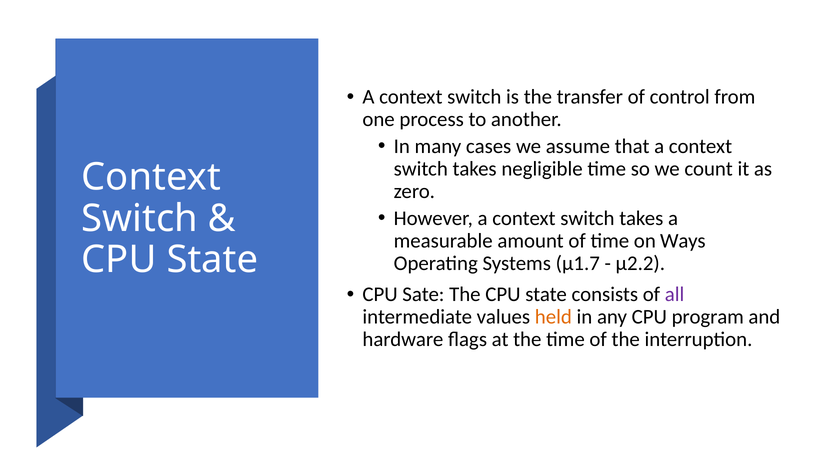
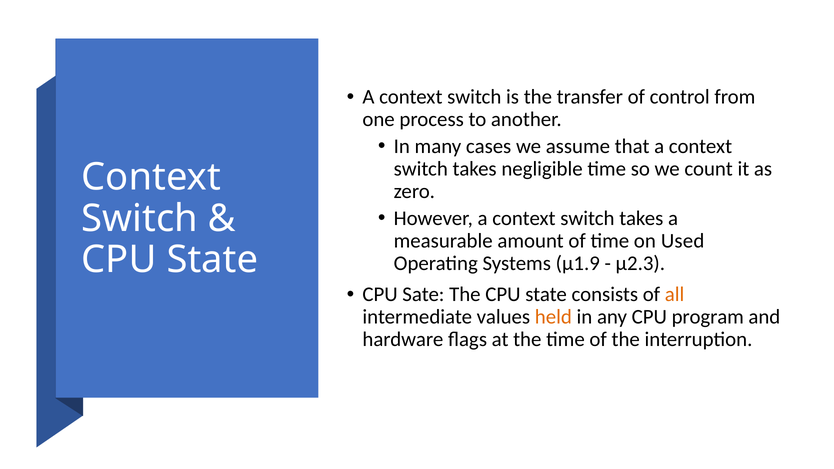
Ways: Ways -> Used (683, 241)
µ1.7: µ1.7 -> µ1.9 (578, 263)
µ2.2: µ2.2 -> µ2.3 (640, 263)
all colour: purple -> orange (675, 295)
